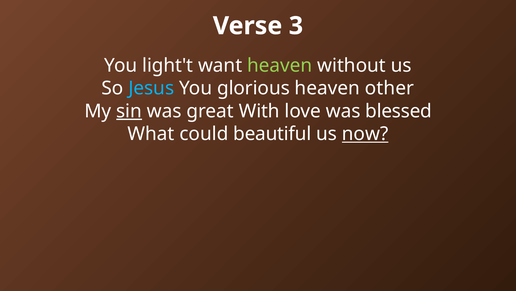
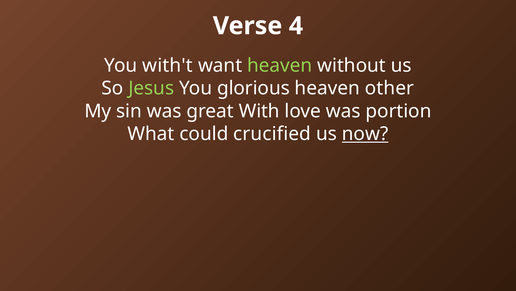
3: 3 -> 4 (296, 26)
light't: light't -> with't (168, 65)
Jesus colour: light blue -> light green (151, 88)
sin underline: present -> none (129, 111)
blessed: blessed -> portion (399, 111)
beautiful: beautiful -> crucified (272, 134)
